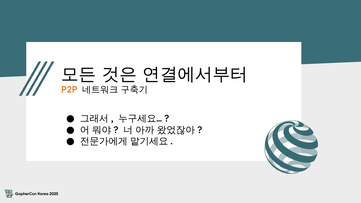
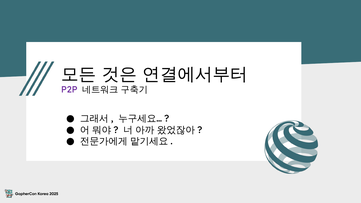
P2P colour: orange -> purple (69, 90)
